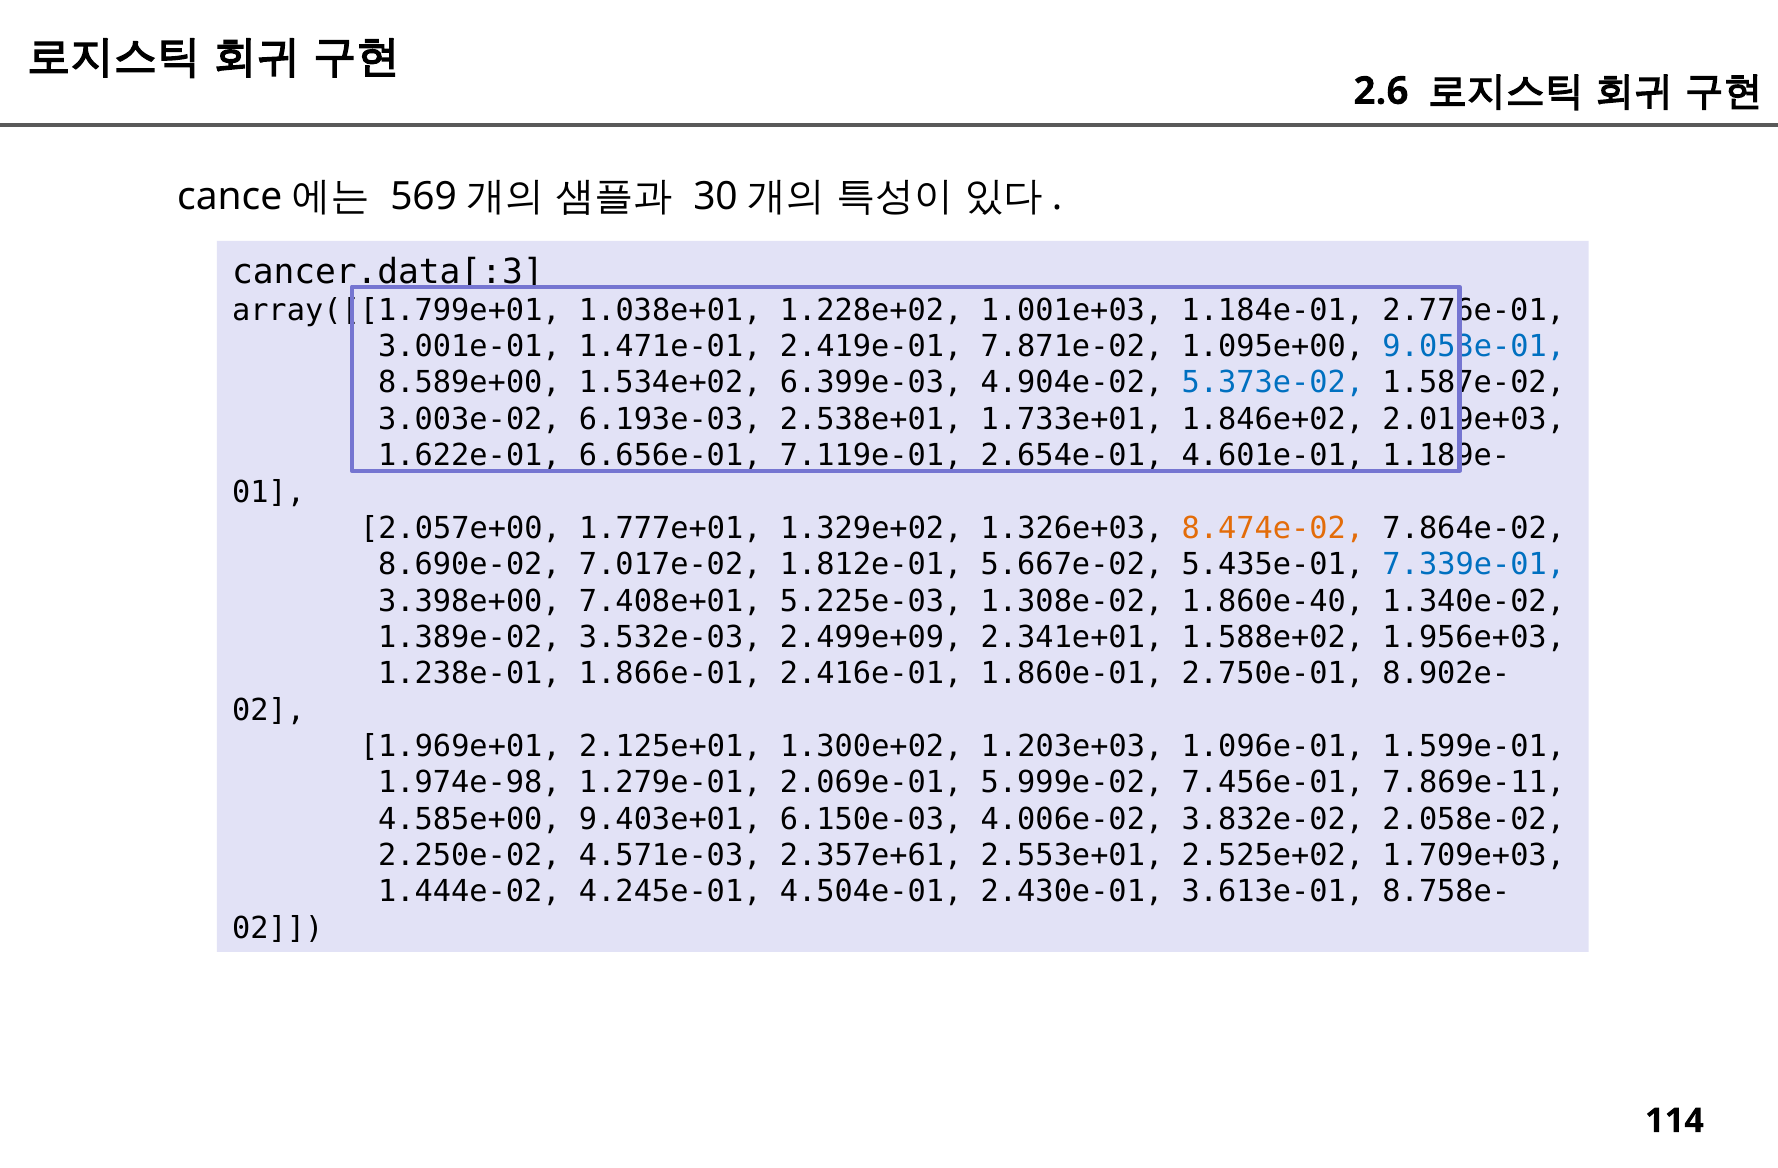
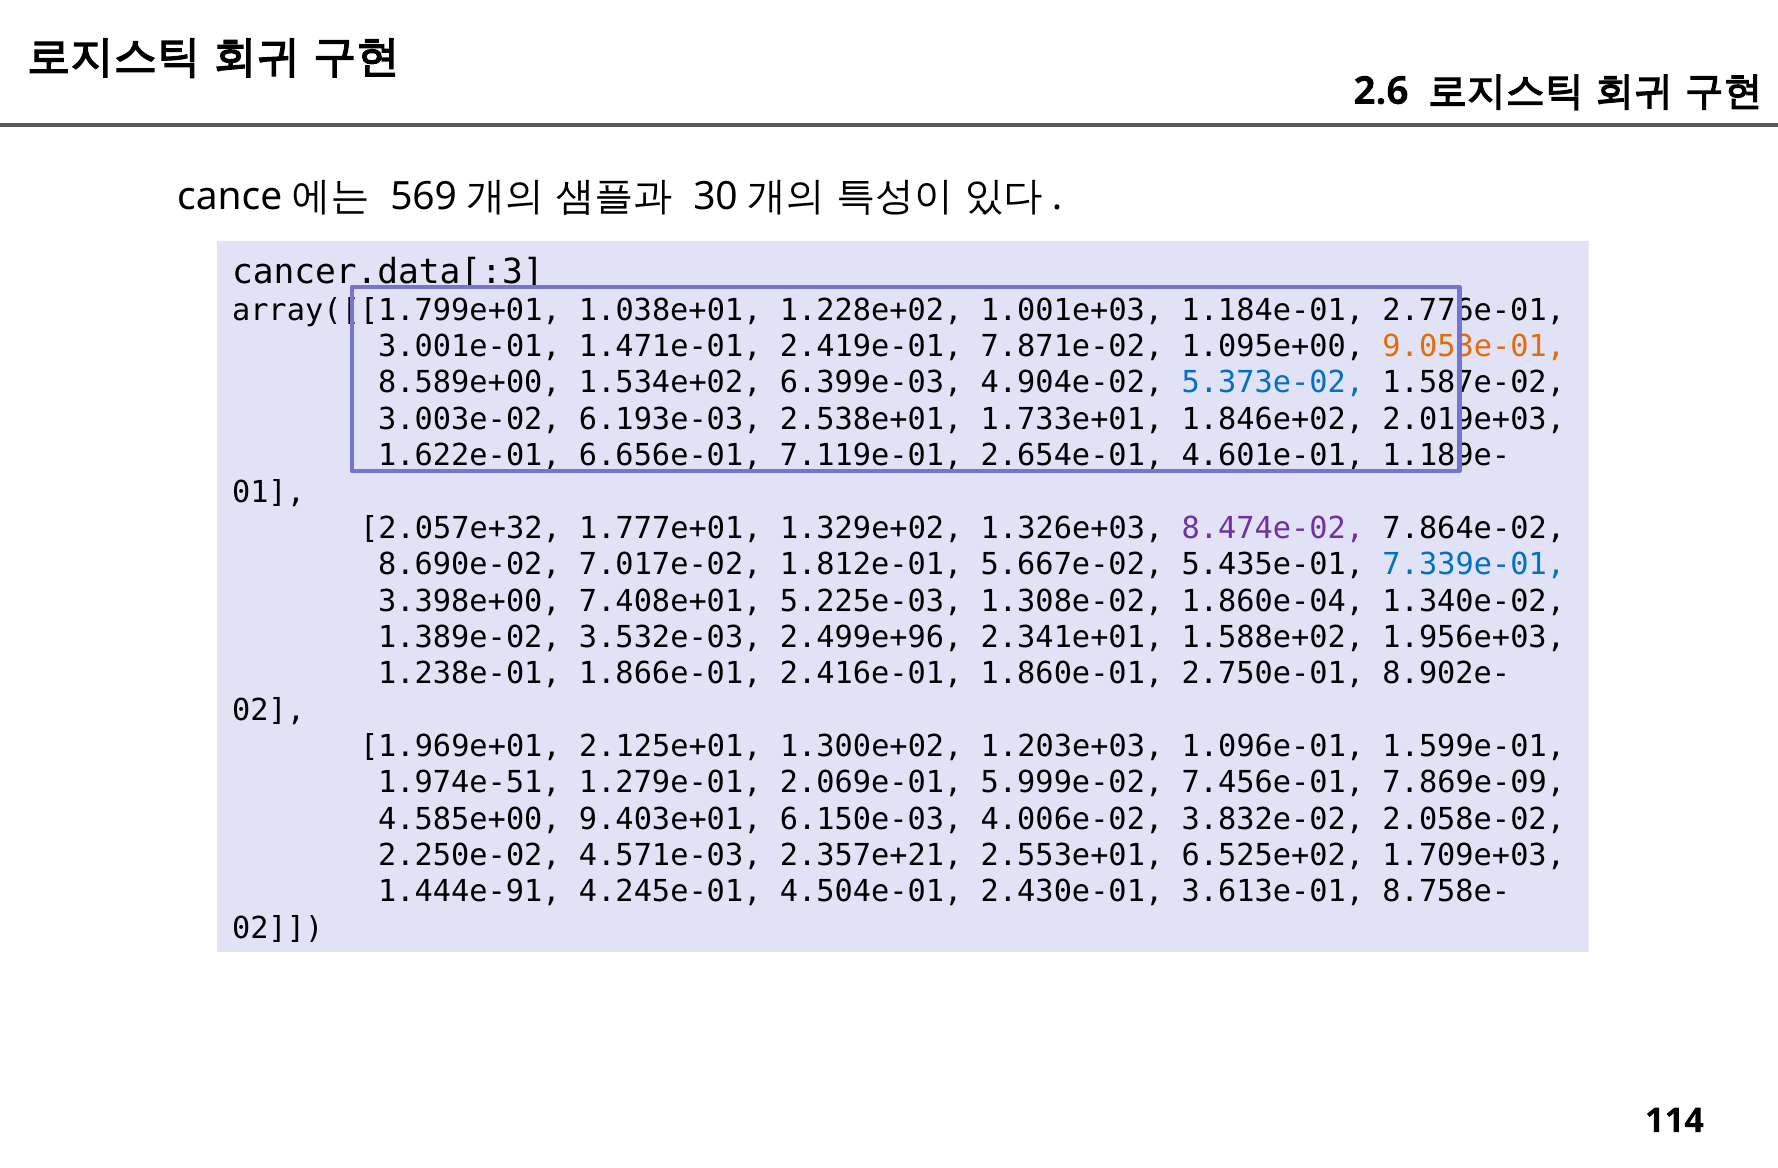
9.053e-01 colour: blue -> orange (1474, 347)
2.057e+00: 2.057e+00 -> 2.057e+32 (460, 528)
8.474e-02 colour: orange -> purple (1273, 528)
1.860e-40: 1.860e-40 -> 1.860e-04 (1273, 601)
2.499e+09: 2.499e+09 -> 2.499e+96 (871, 637)
1.974e-98: 1.974e-98 -> 1.974e-51 (469, 783)
7.869e-11: 7.869e-11 -> 7.869e-09 (1474, 783)
2.357e+61: 2.357e+61 -> 2.357e+21 (871, 855)
2.525e+02: 2.525e+02 -> 6.525e+02 (1273, 855)
1.444e-02: 1.444e-02 -> 1.444e-91 (469, 892)
